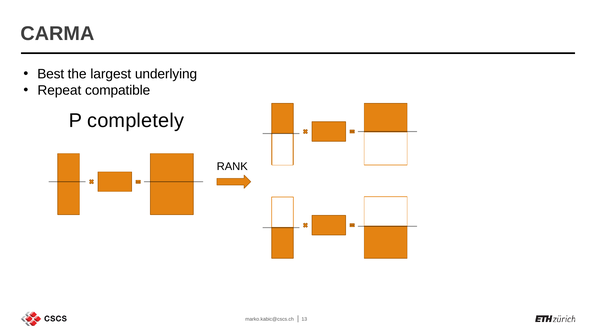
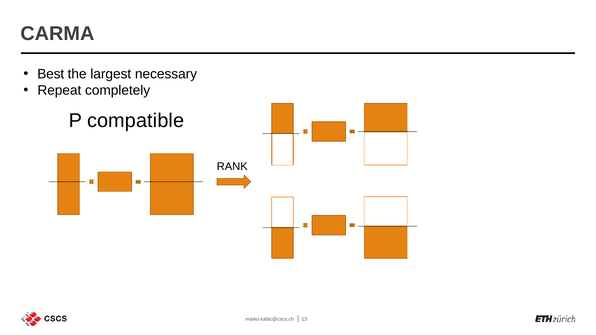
underlying: underlying -> necessary (166, 74)
compatible: compatible -> completely (118, 90)
completely: completely -> compatible (136, 121)
